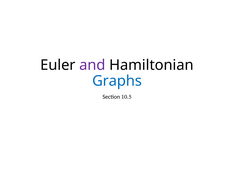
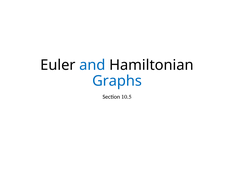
and colour: purple -> blue (92, 65)
